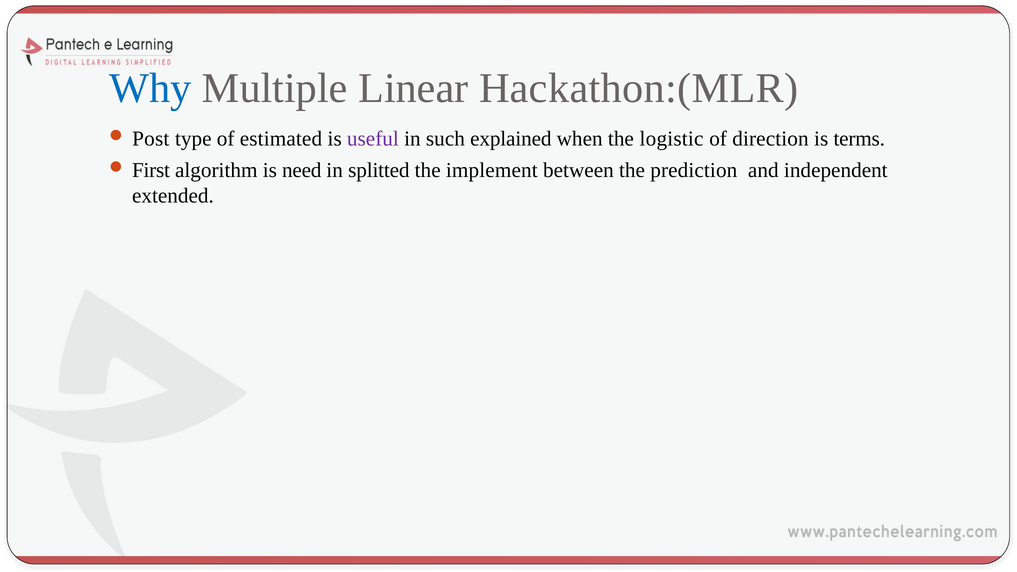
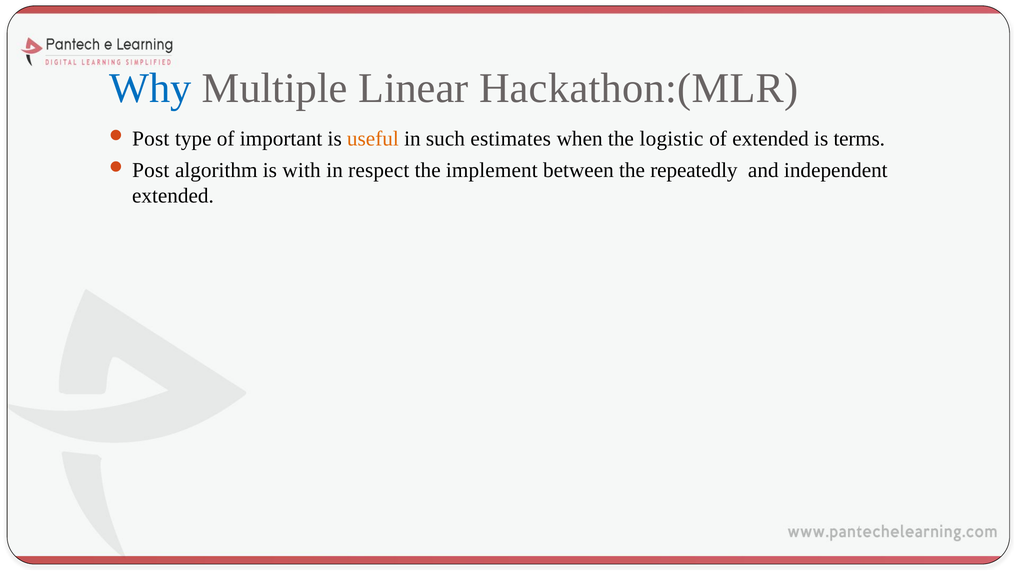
estimated: estimated -> important (281, 139)
useful colour: purple -> orange (373, 139)
explained: explained -> estimates (511, 139)
of direction: direction -> extended (771, 139)
First: First -> Post (151, 170)
need: need -> with (302, 170)
splitted: splitted -> respect (379, 170)
prediction: prediction -> repeatedly (694, 170)
